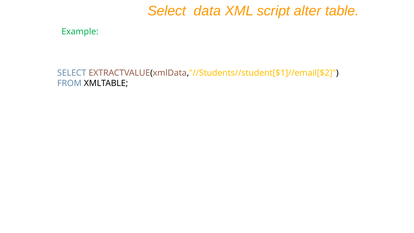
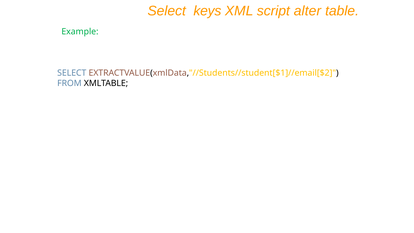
data: data -> keys (207, 11)
